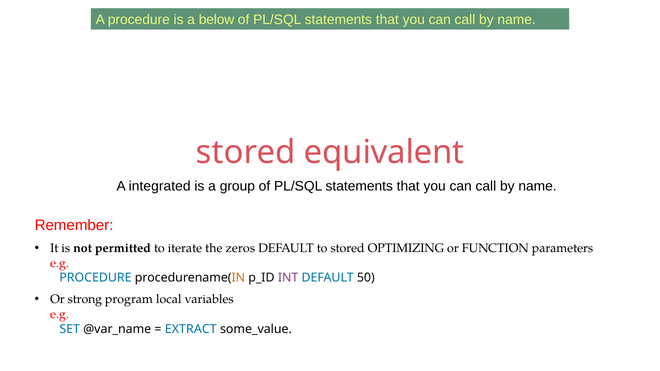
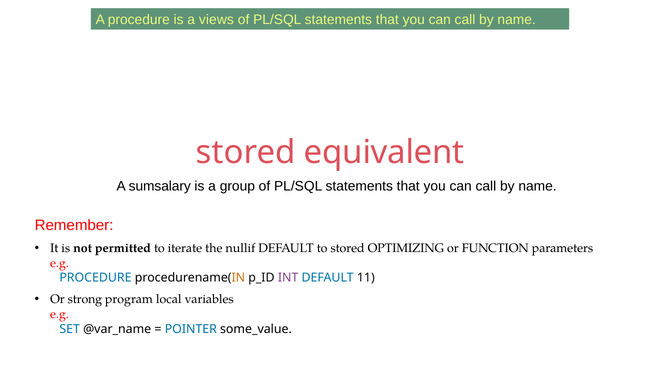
below: below -> views (216, 20)
integrated: integrated -> sumsalary (160, 186)
zeros: zeros -> nullif (240, 248)
50: 50 -> 11 (366, 278)
EXTRACT: EXTRACT -> POINTER (191, 329)
